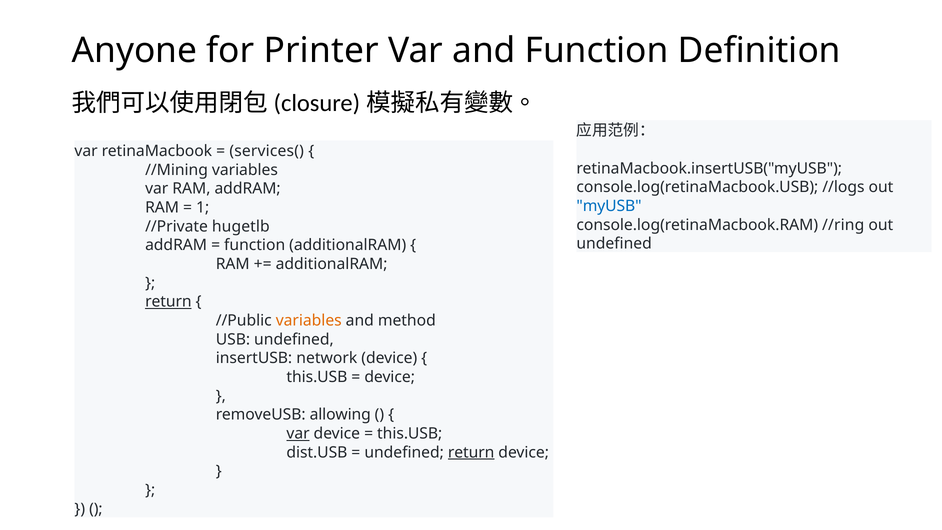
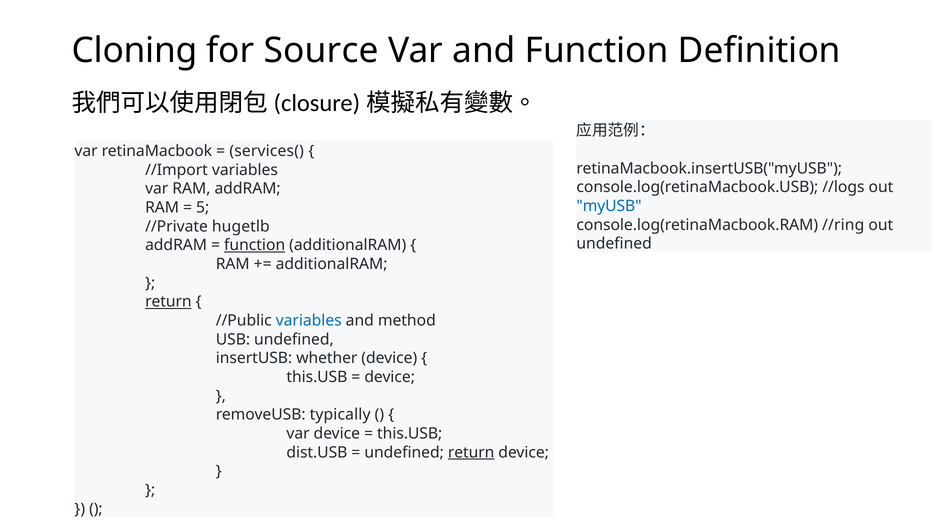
Anyone: Anyone -> Cloning (135, 51)
Printer: Printer -> Source (321, 51)
//Mining: //Mining -> //Import (177, 170)
1: 1 -> 5 (203, 207)
function underline: none -> present (255, 245)
variables colour: orange -> blue (309, 320)
network: network -> whether (327, 358)
allowing: allowing -> typically (340, 415)
var underline: present -> none (298, 433)
